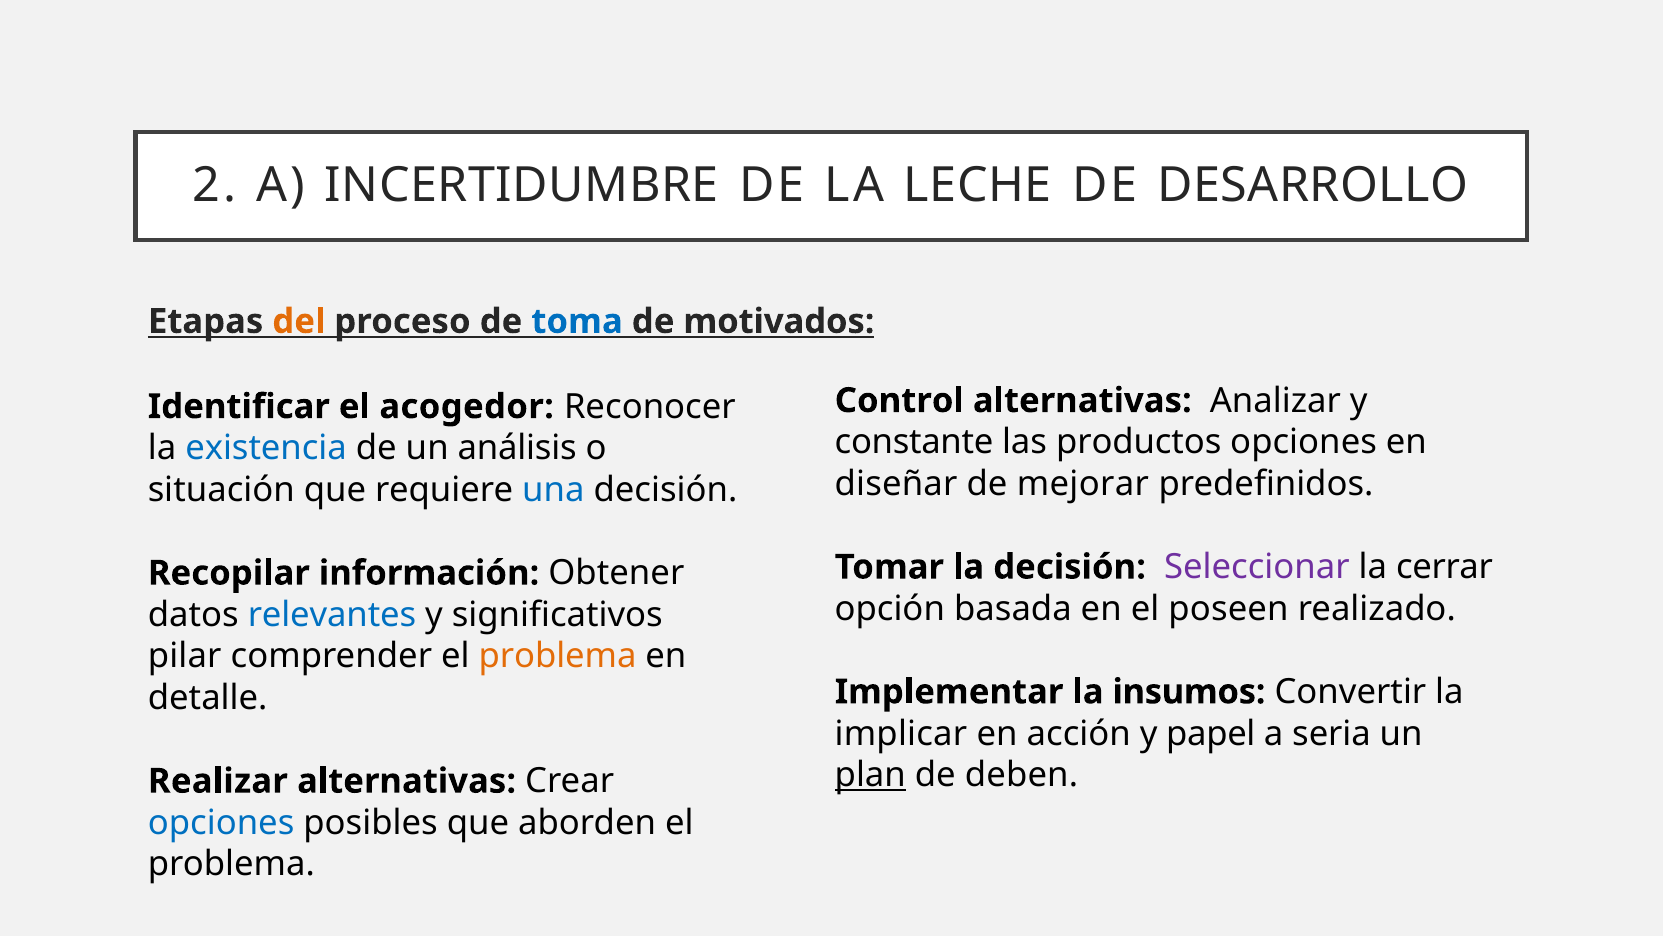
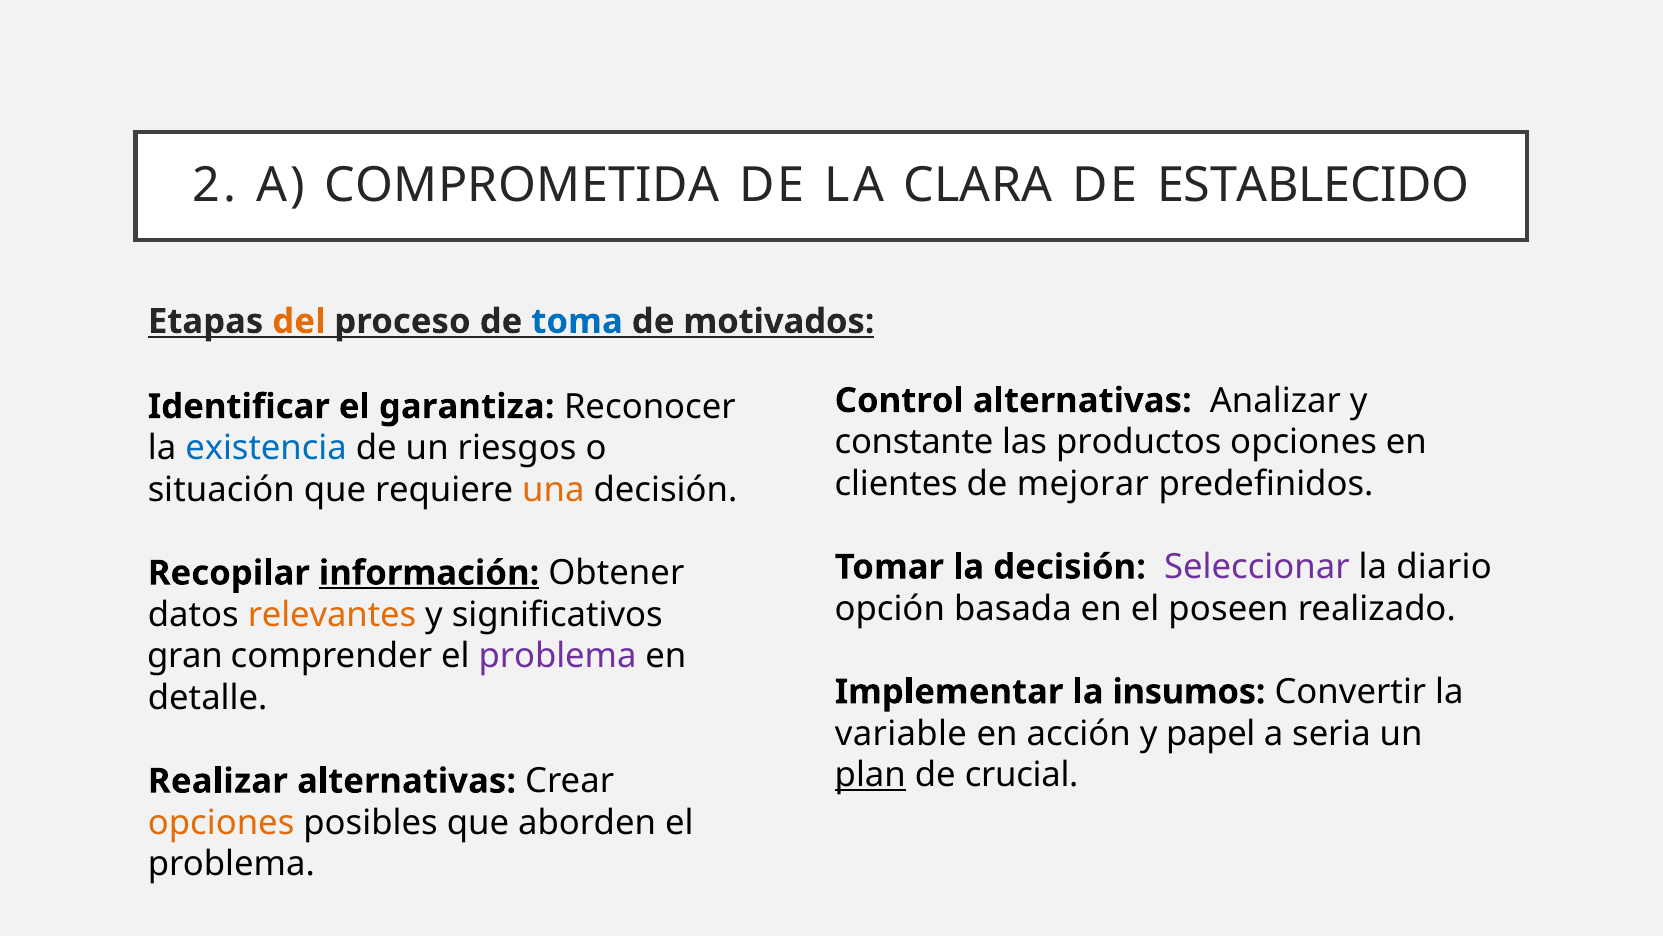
INCERTIDUMBRE: INCERTIDUMBRE -> COMPROMETIDA (522, 185)
LECHE: LECHE -> CLARA (978, 185)
DESARROLLO: DESARROLLO -> ESTABLECIDO (1313, 185)
acogedor: acogedor -> garantiza (467, 406)
análisis: análisis -> riesgos (517, 448)
diseñar: diseñar -> clientes (896, 484)
una colour: blue -> orange (553, 490)
cerrar: cerrar -> diario (1444, 567)
información underline: none -> present (429, 573)
relevantes colour: blue -> orange (332, 614)
pilar: pilar -> gran (185, 656)
problema colour: orange -> purple (558, 656)
implicar: implicar -> variable (901, 733)
deben: deben -> crucial (1022, 775)
opciones colour: blue -> orange (221, 822)
